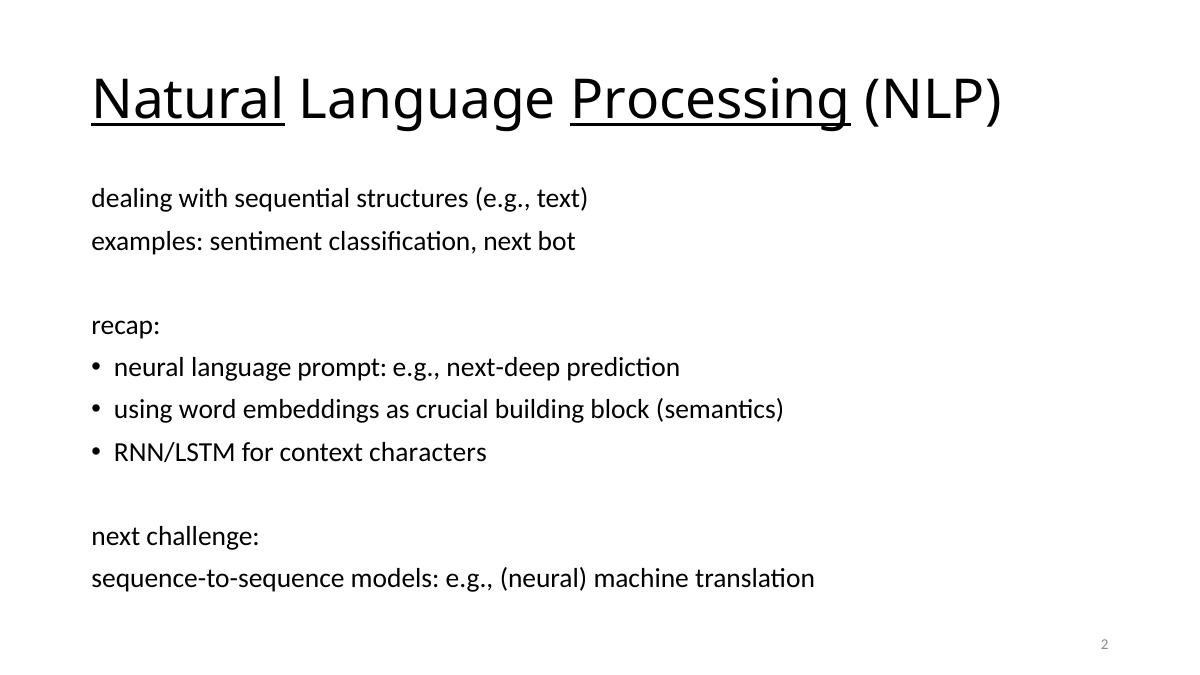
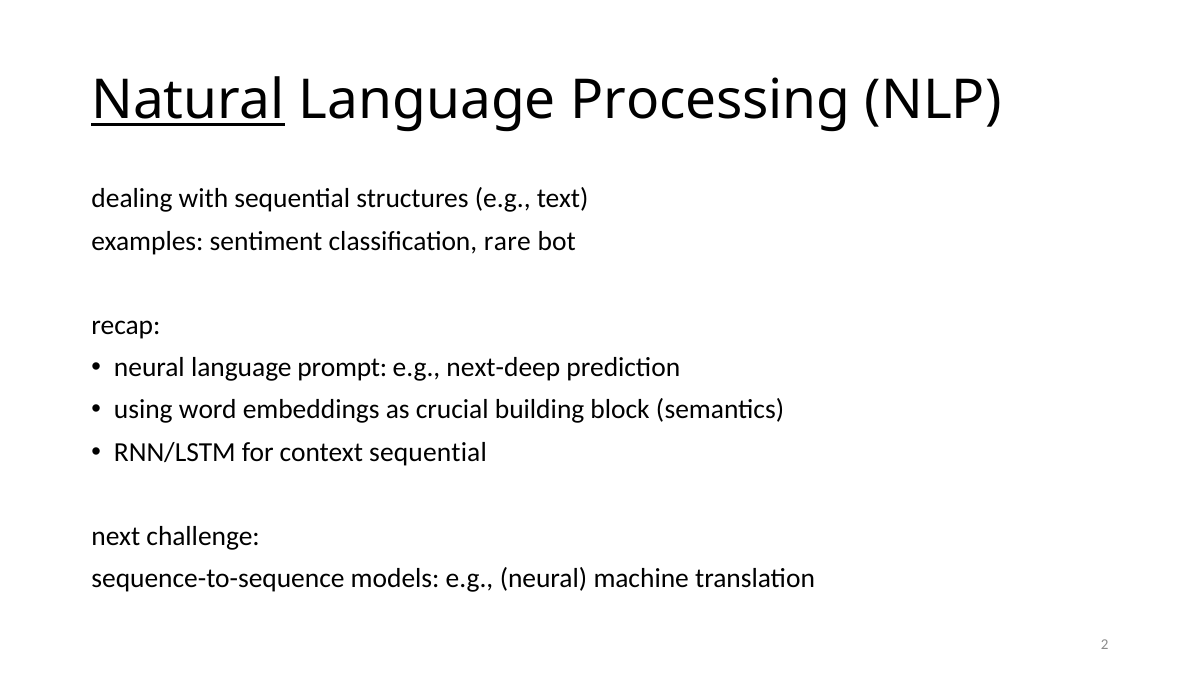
Processing underline: present -> none (710, 101)
classification next: next -> rare (507, 241)
context characters: characters -> sequential (428, 452)
